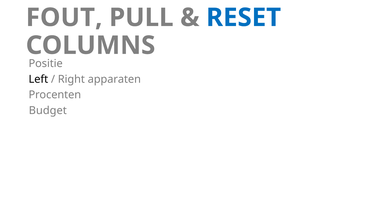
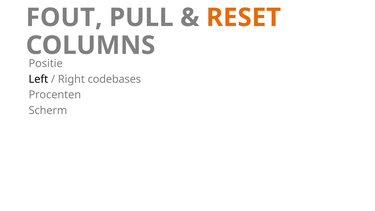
RESET colour: blue -> orange (244, 18)
apparaten: apparaten -> codebases (114, 79)
Budget: Budget -> Scherm (48, 111)
